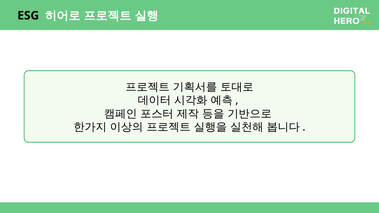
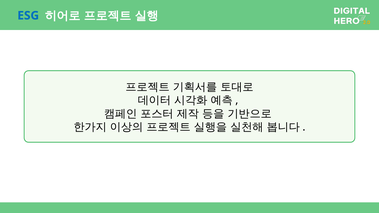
ESG colour: black -> blue (28, 16)
